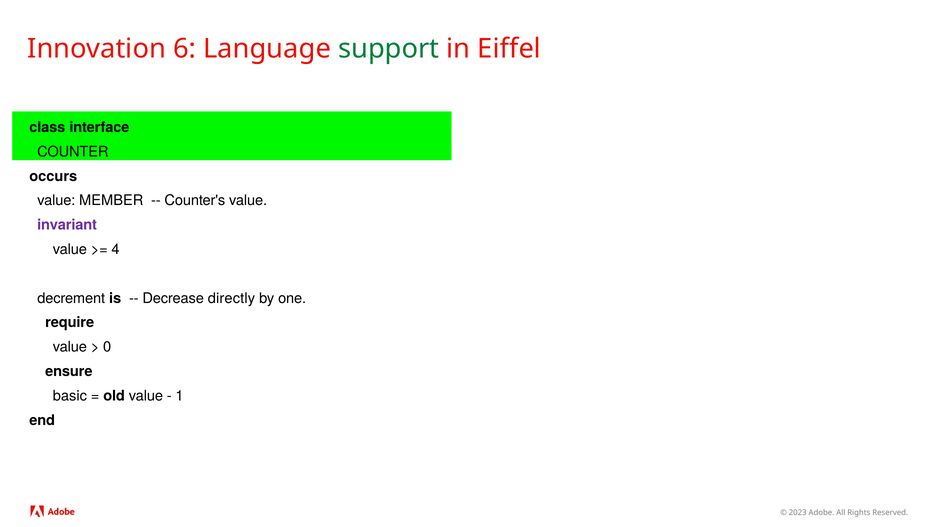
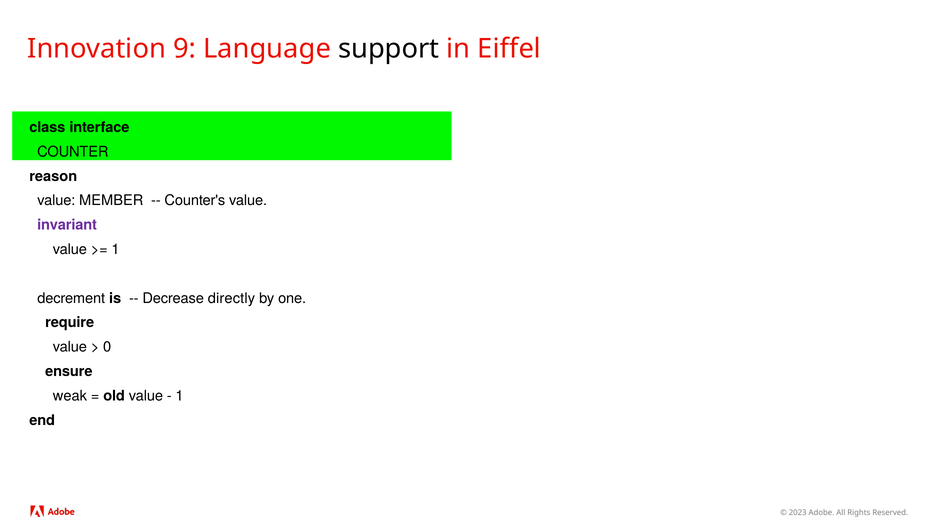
6: 6 -> 9 (185, 49)
support colour: green -> black (389, 49)
occurs: occurs -> reason (53, 176)
4: 4 -> 1 (116, 249)
basic: basic -> weak (70, 396)
